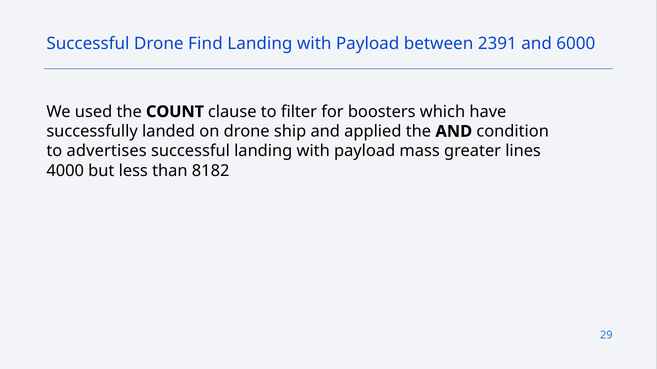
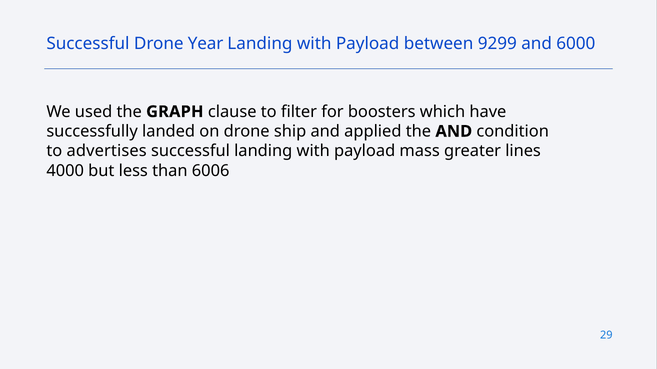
Find: Find -> Year (206, 44)
2391: 2391 -> 9299 (497, 44)
COUNT: COUNT -> GRAPH (175, 112)
8182: 8182 -> 6006 (211, 171)
